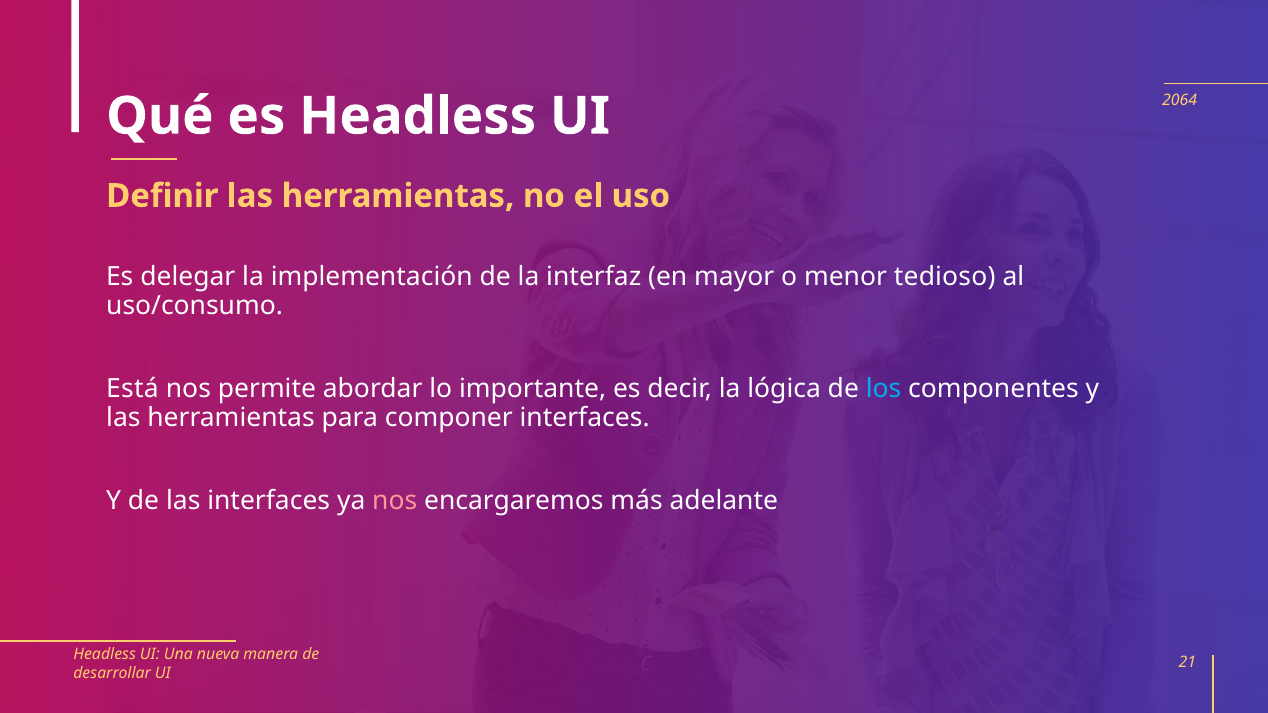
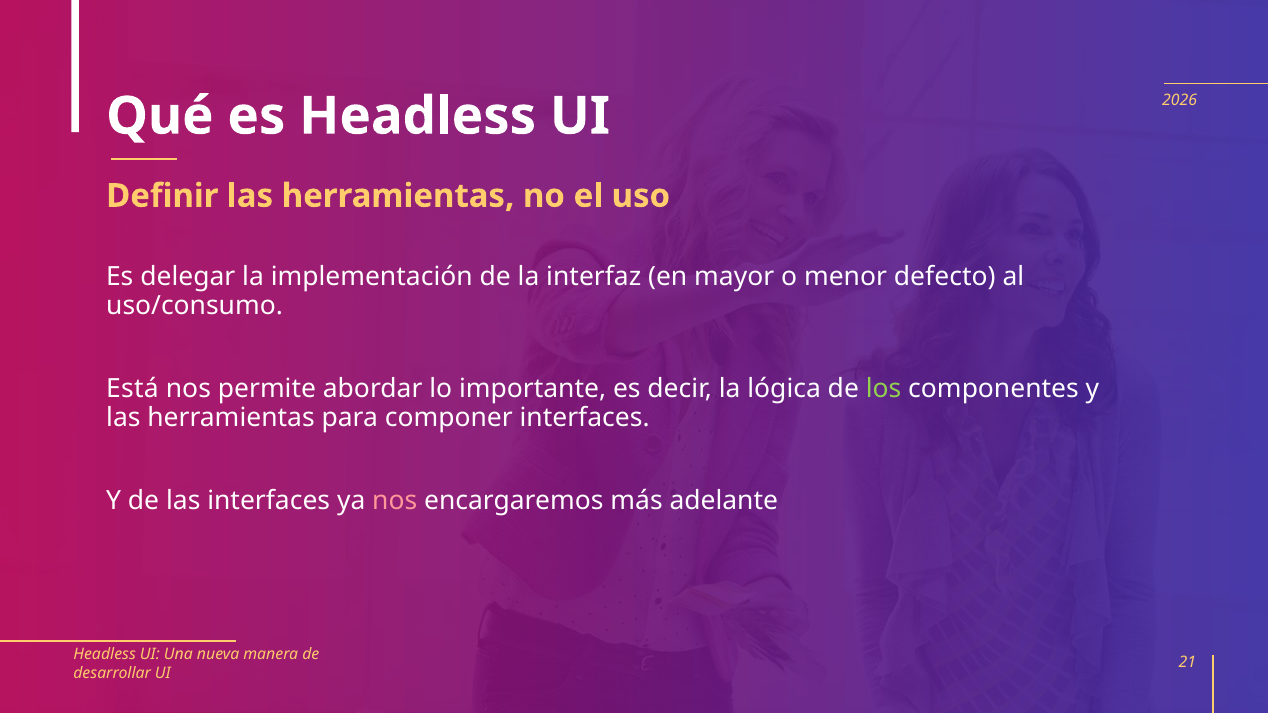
2064: 2064 -> 2026 (1180, 100)
tedioso: tedioso -> defecto (945, 277)
los colour: light blue -> light green (884, 389)
